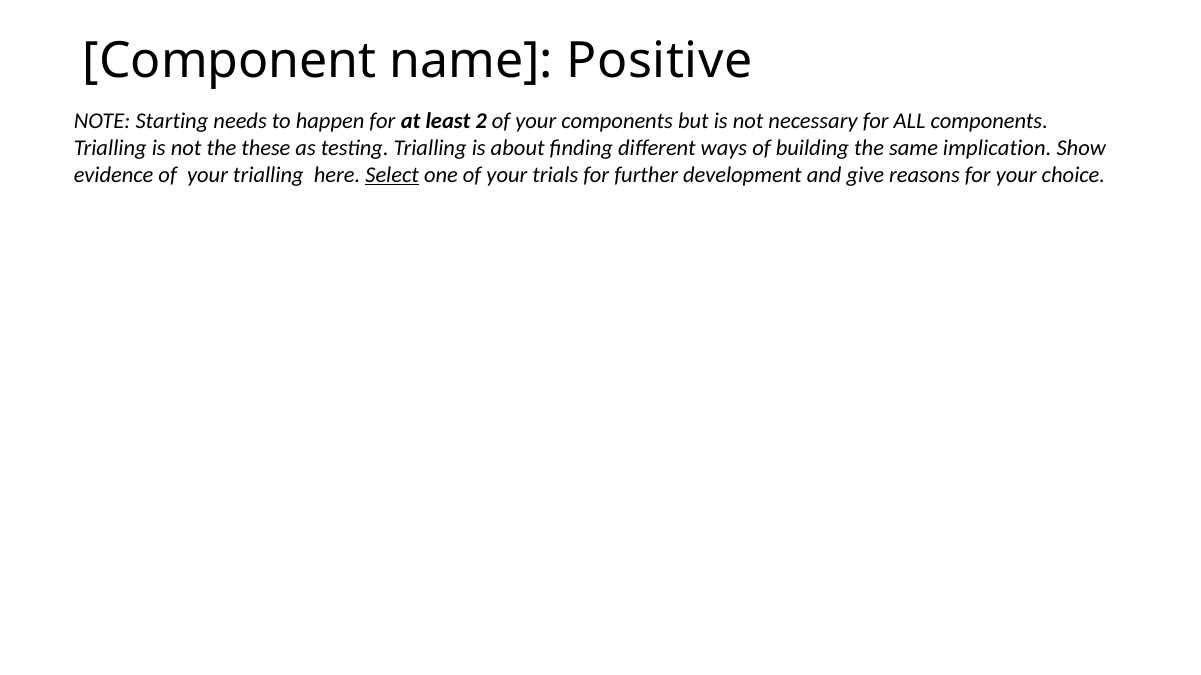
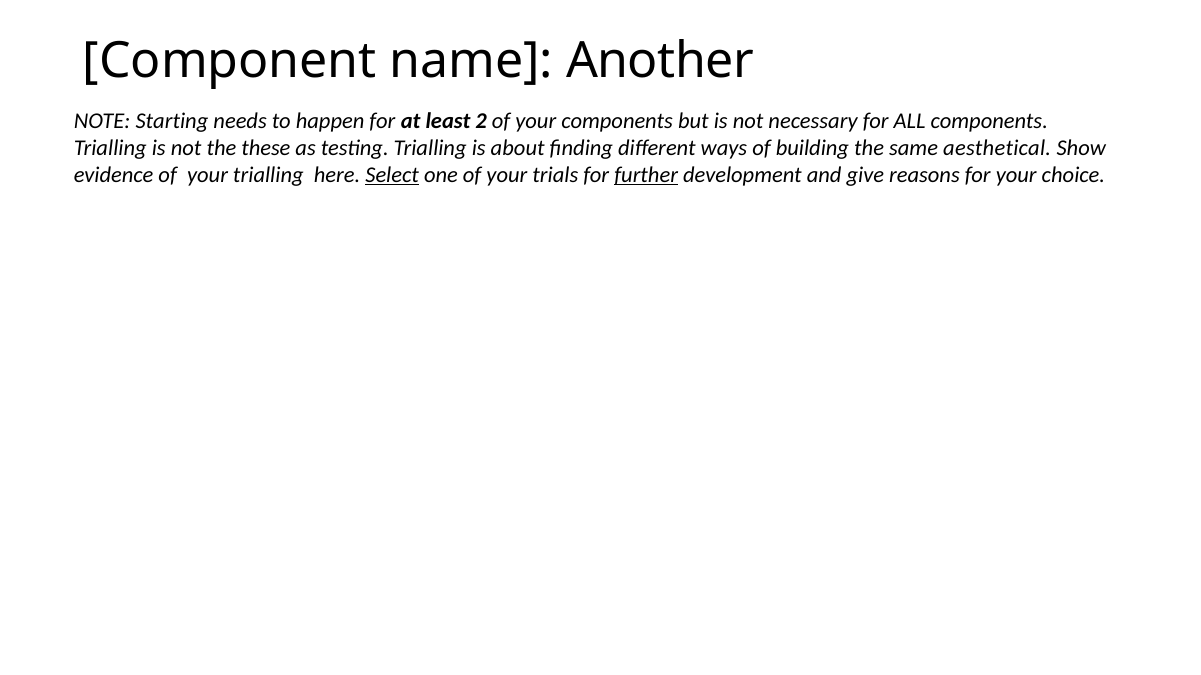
Positive: Positive -> Another (660, 61)
implication: implication -> aesthetical (997, 148)
further underline: none -> present (646, 175)
